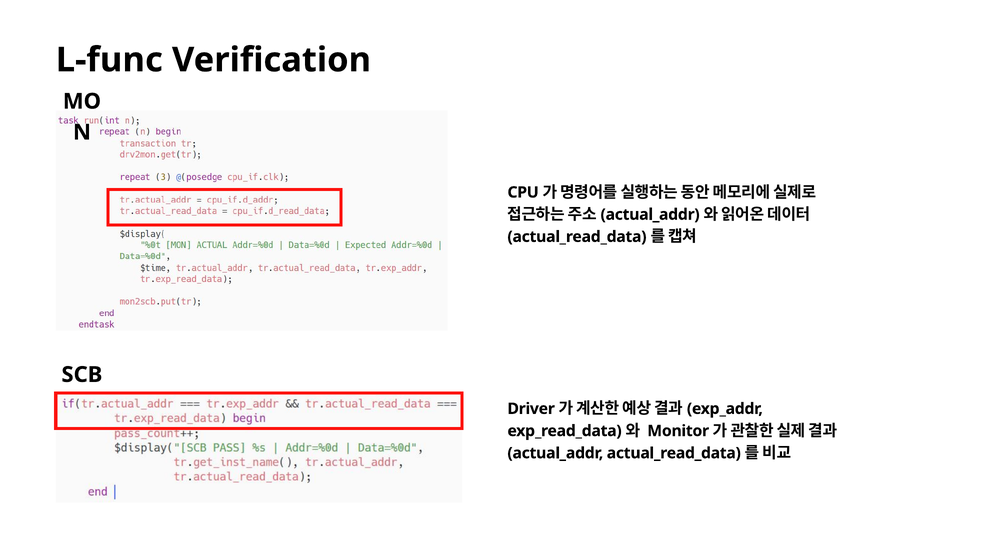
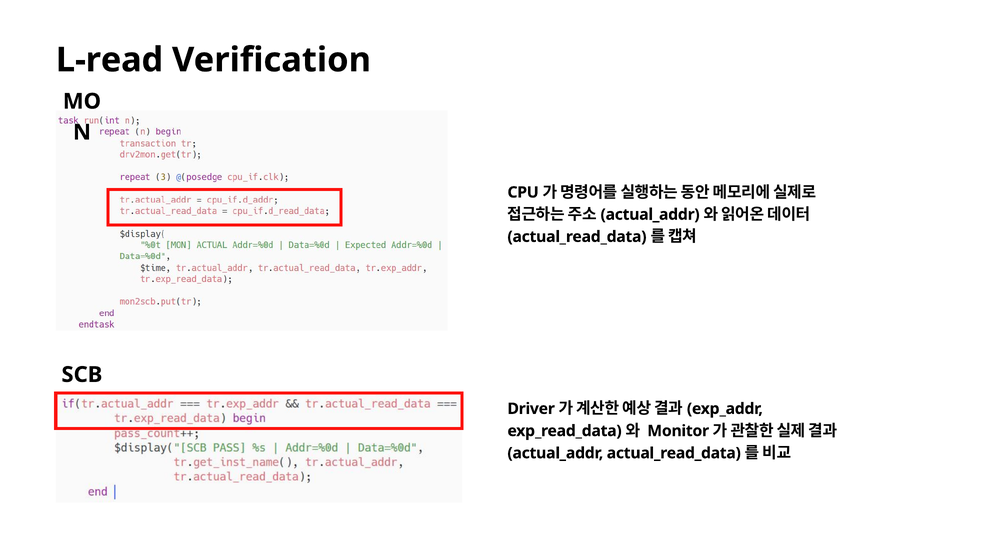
L-func: L-func -> L-read (110, 60)
